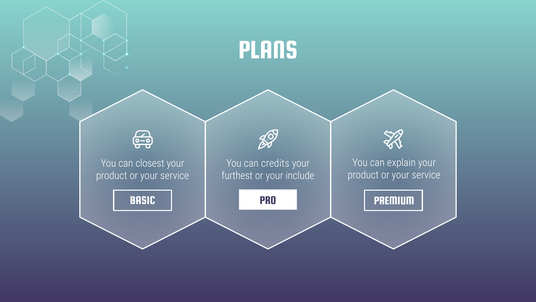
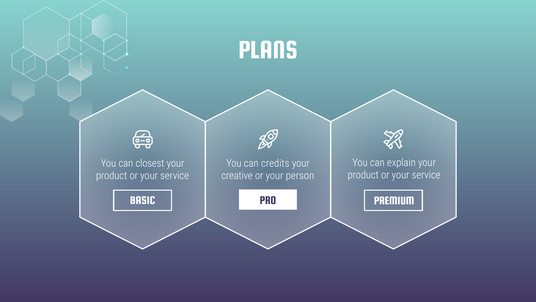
furthest: furthest -> creative (237, 176)
include: include -> person (300, 176)
